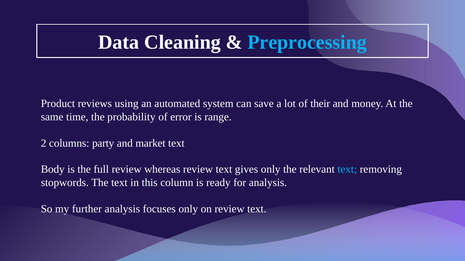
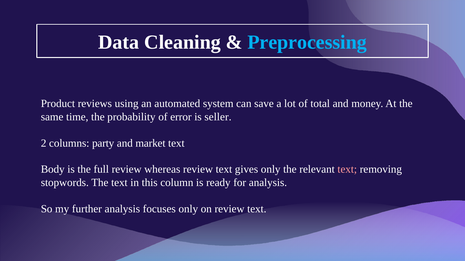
their: their -> total (320, 104)
range: range -> seller (218, 117)
text colour: light blue -> pink (347, 170)
